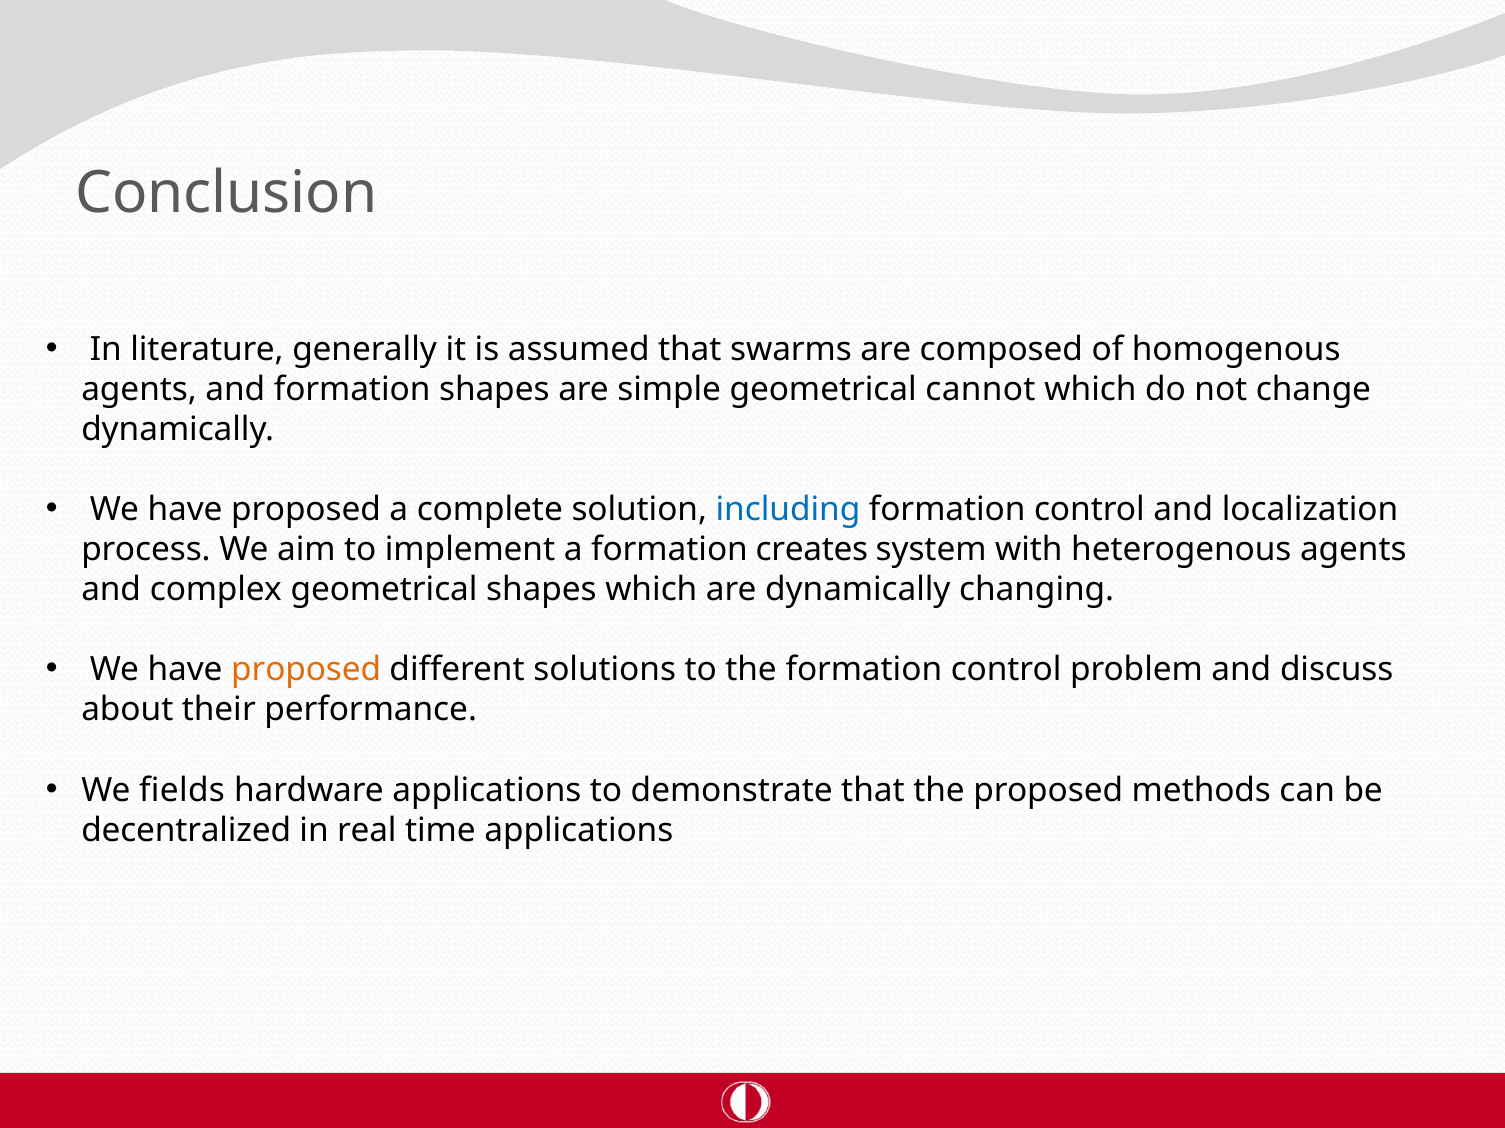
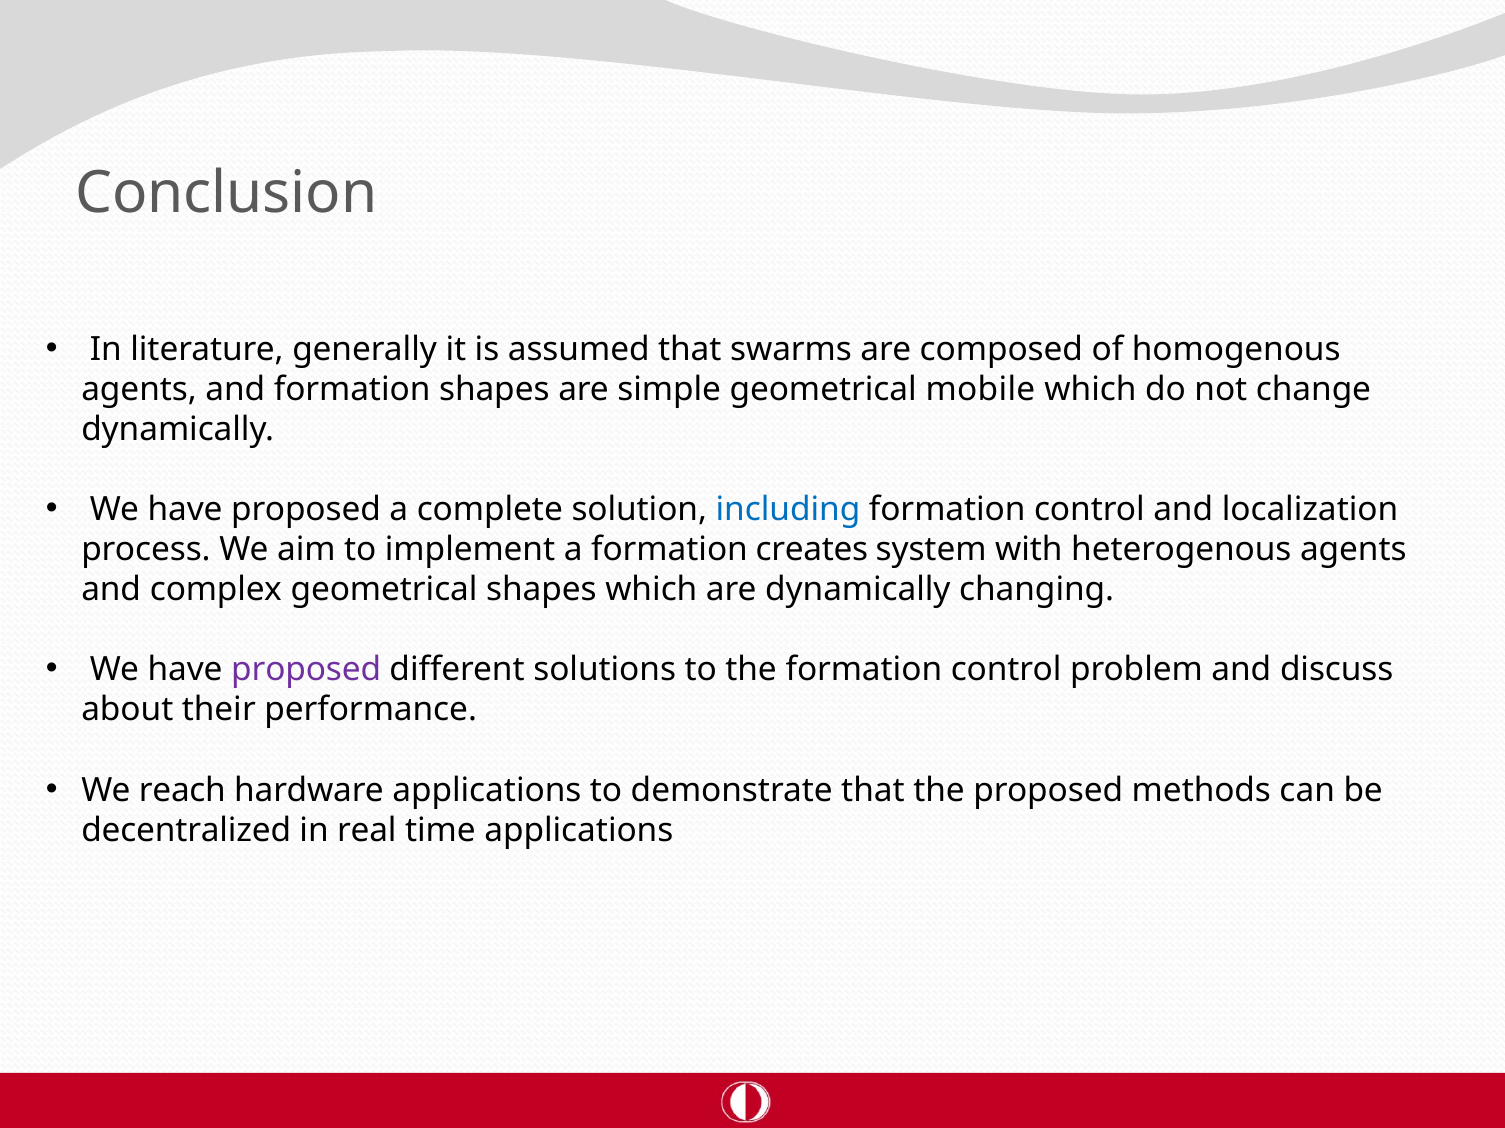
cannot: cannot -> mobile (980, 389)
proposed colour: orange -> purple (306, 670)
fields: fields -> reach (182, 791)
